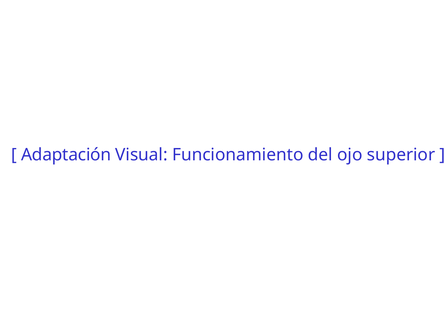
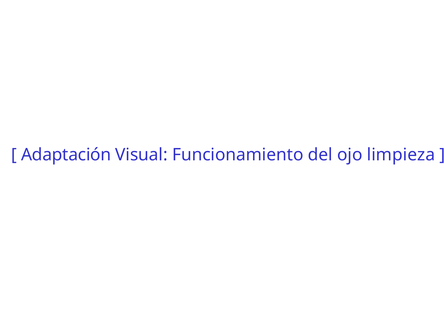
superior: superior -> limpieza (401, 155)
